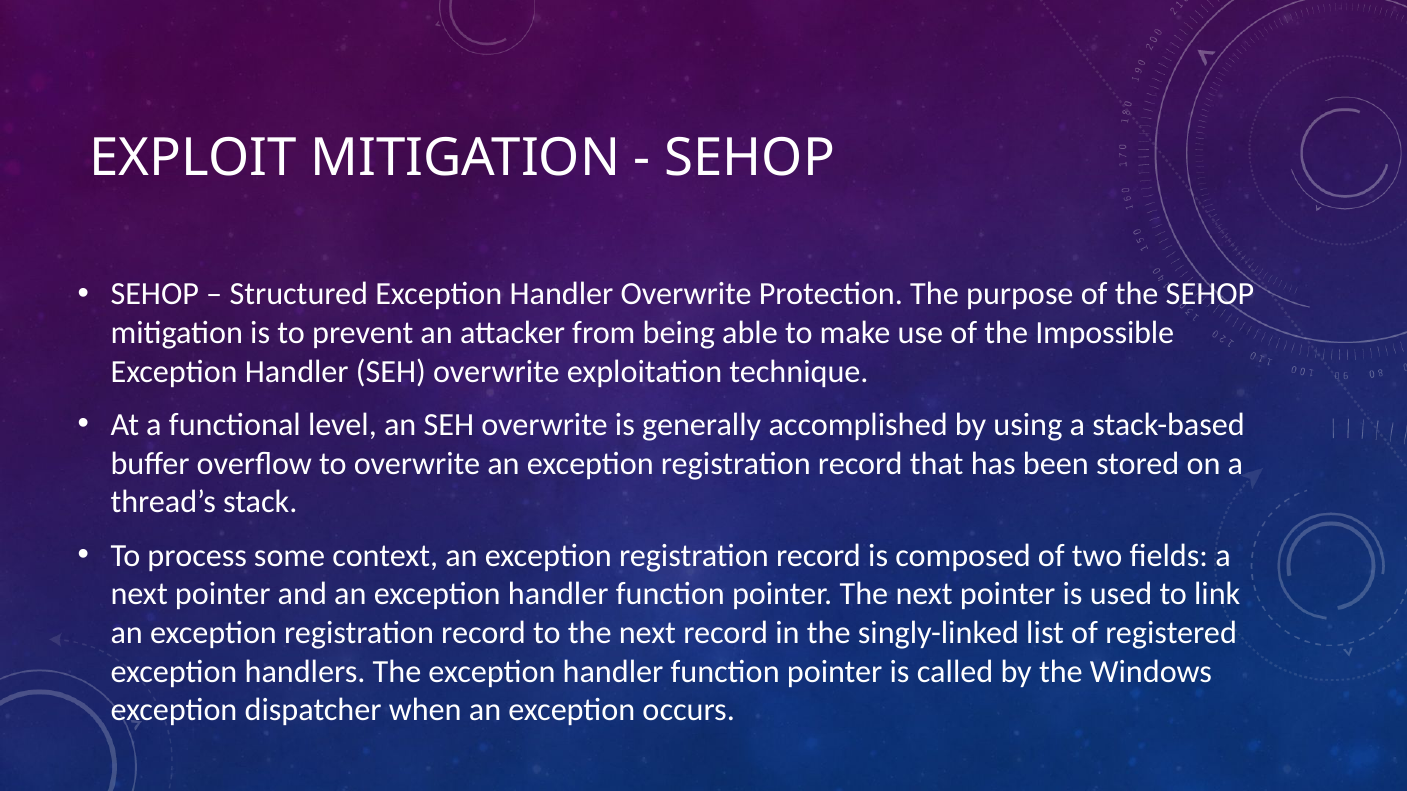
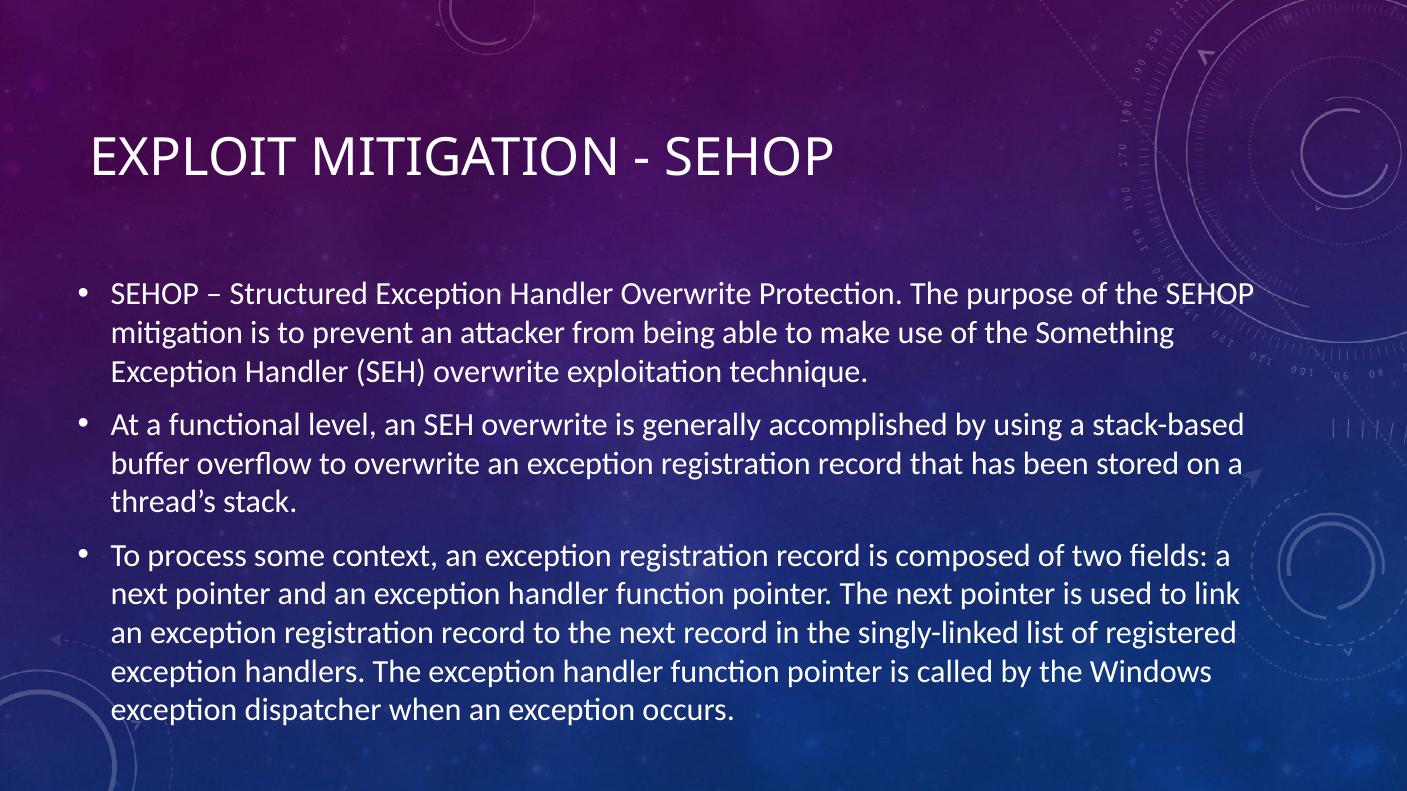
Impossible: Impossible -> Something (1105, 333)
